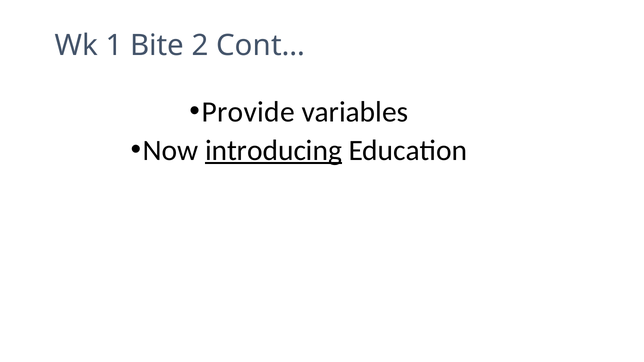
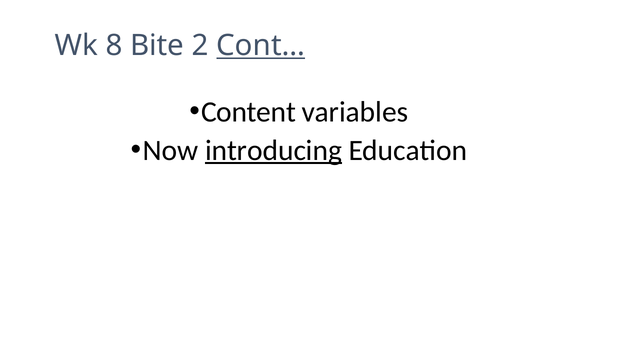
1: 1 -> 8 (114, 46)
Cont… underline: none -> present (261, 46)
Provide: Provide -> Content (248, 112)
